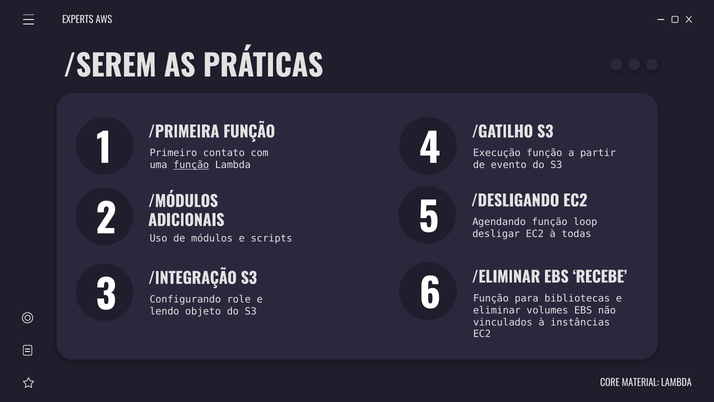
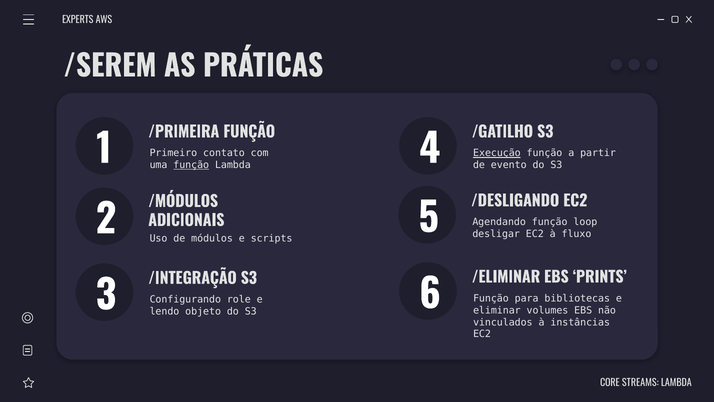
Execução underline: none -> present (497, 153)
todas: todas -> fluxo (576, 234)
RECEBE: RECEBE -> PRINTS (600, 277)
MATERIAL: MATERIAL -> STREAMS (640, 383)
